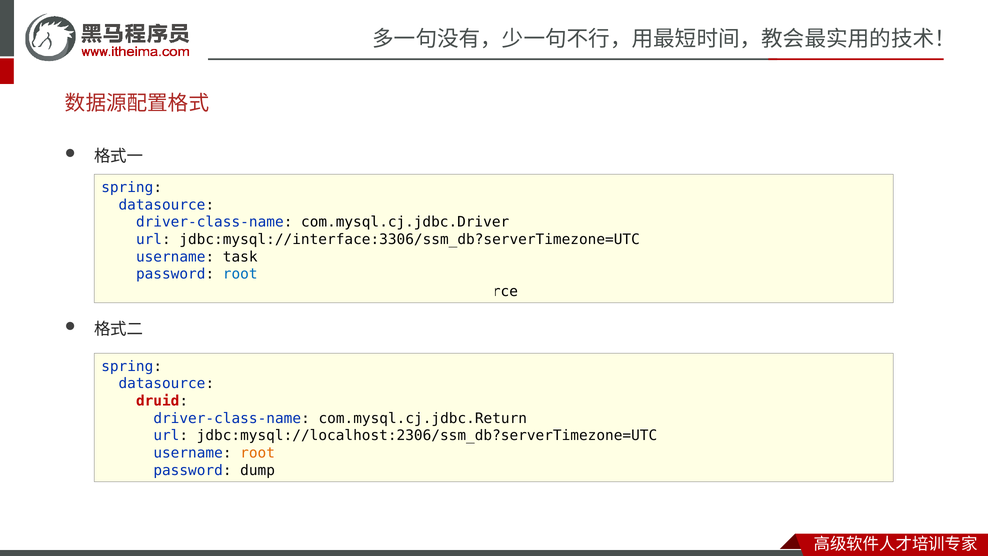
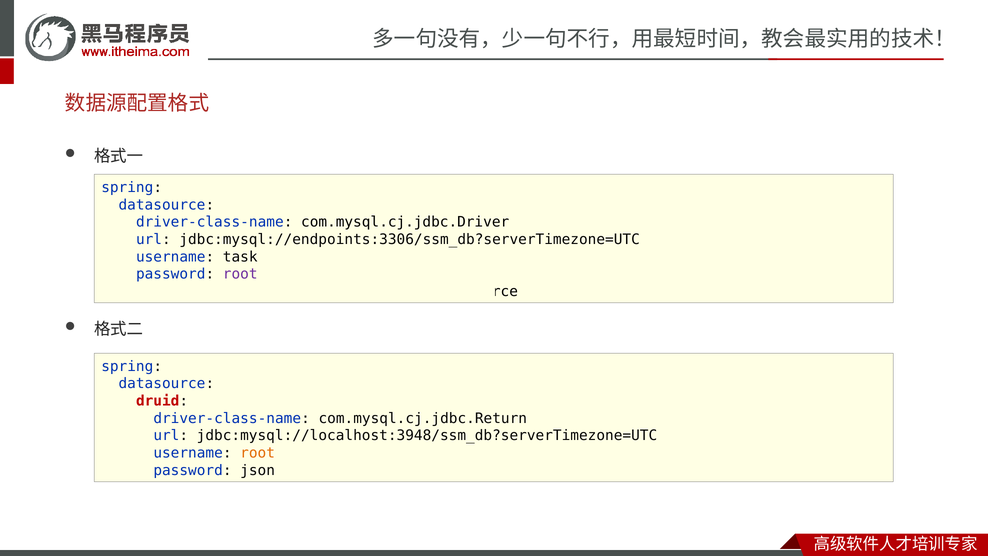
jdbc:mysql://interface:3306/ssm_db?serverTimezone=UTC: jdbc:mysql://interface:3306/ssm_db?serverTimezone=UTC -> jdbc:mysql://endpoints:3306/ssm_db?serverTimezone=UTC (410, 239)
root colour: blue -> purple (240, 274)
jdbc:mysql://localhost:2306/ssm_db?serverTimezone=UTC: jdbc:mysql://localhost:2306/ssm_db?serverTimezone=UTC -> jdbc:mysql://localhost:3948/ssm_db?serverTimezone=UTC (427, 435)
dump: dump -> json (258, 470)
